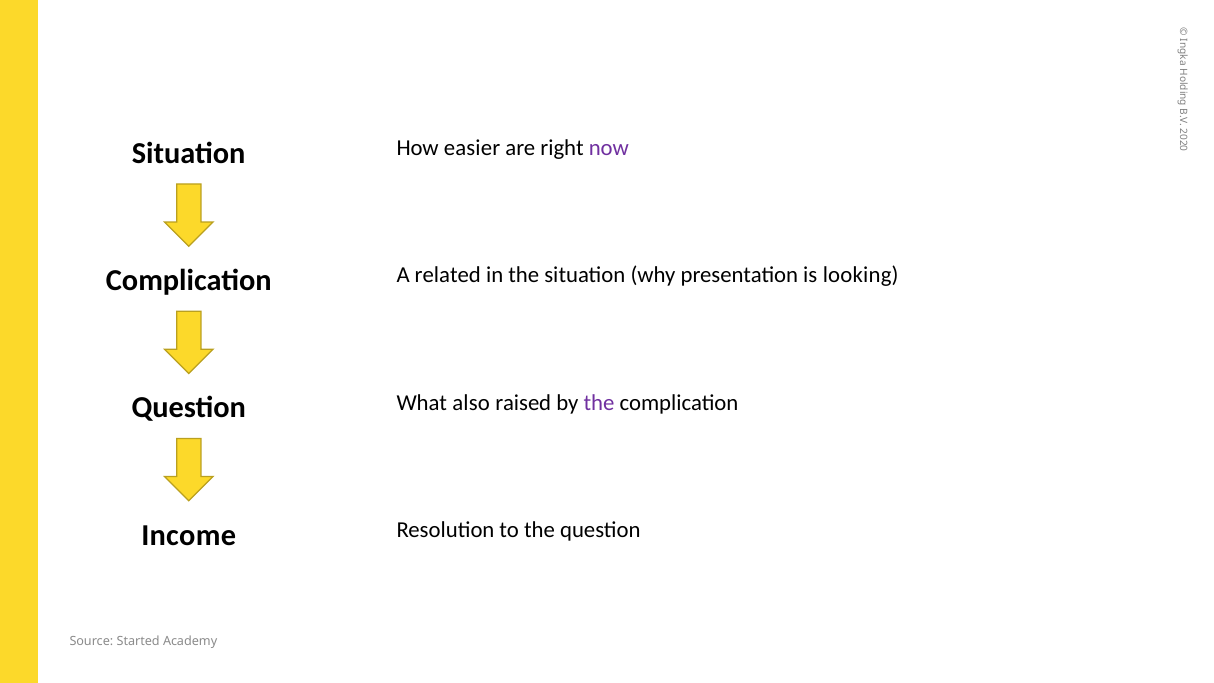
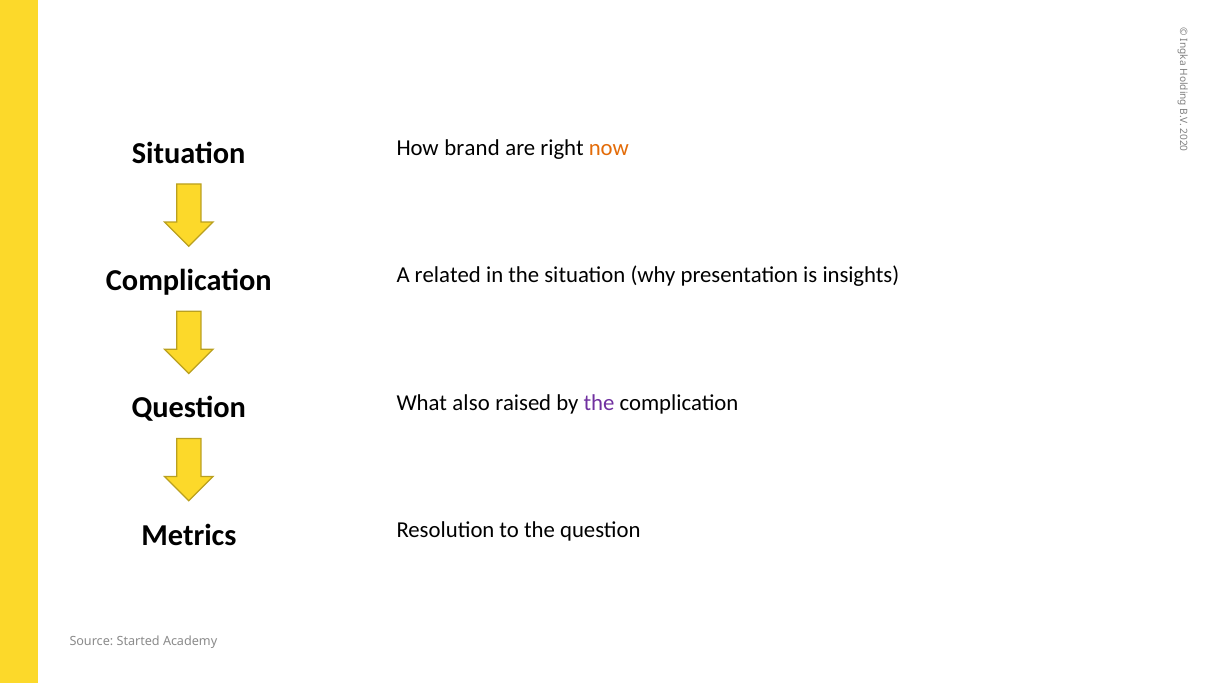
easier: easier -> brand (472, 148)
now colour: purple -> orange (609, 148)
looking: looking -> insights (861, 275)
Income: Income -> Metrics (189, 535)
